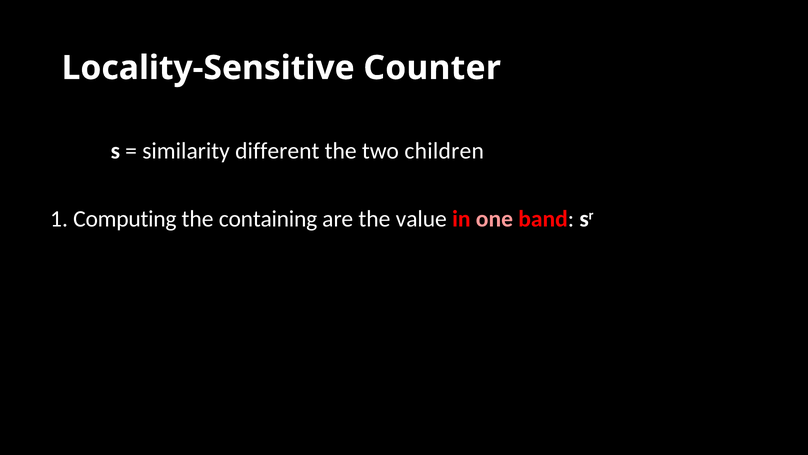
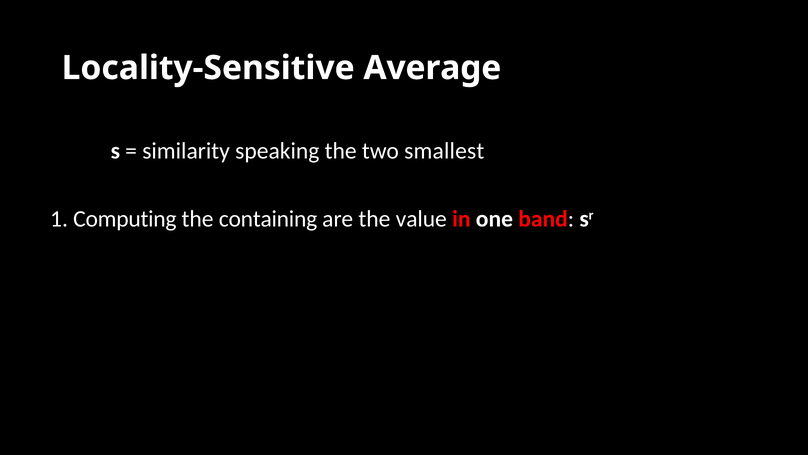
Counter: Counter -> Average (432, 68)
different: different -> speaking (277, 151)
children: children -> smallest (444, 151)
one colour: pink -> white (494, 219)
